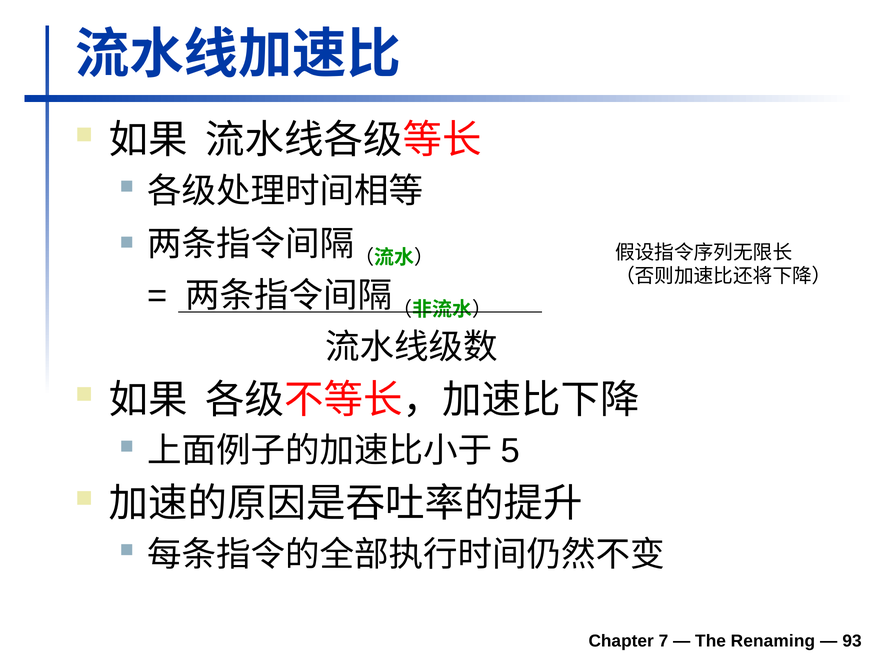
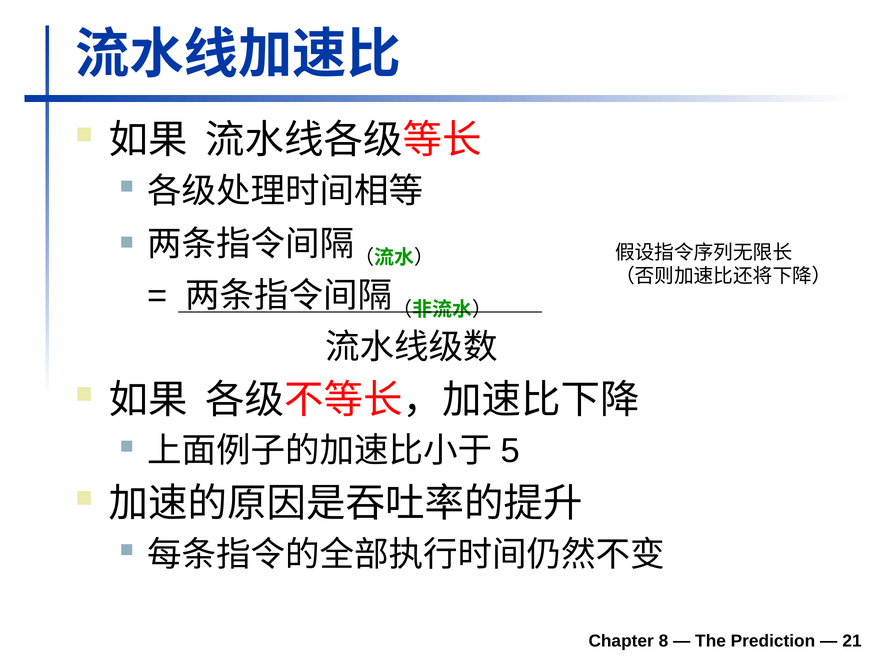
7: 7 -> 8 (663, 641)
Renaming: Renaming -> Prediction (773, 641)
93: 93 -> 21 (852, 641)
